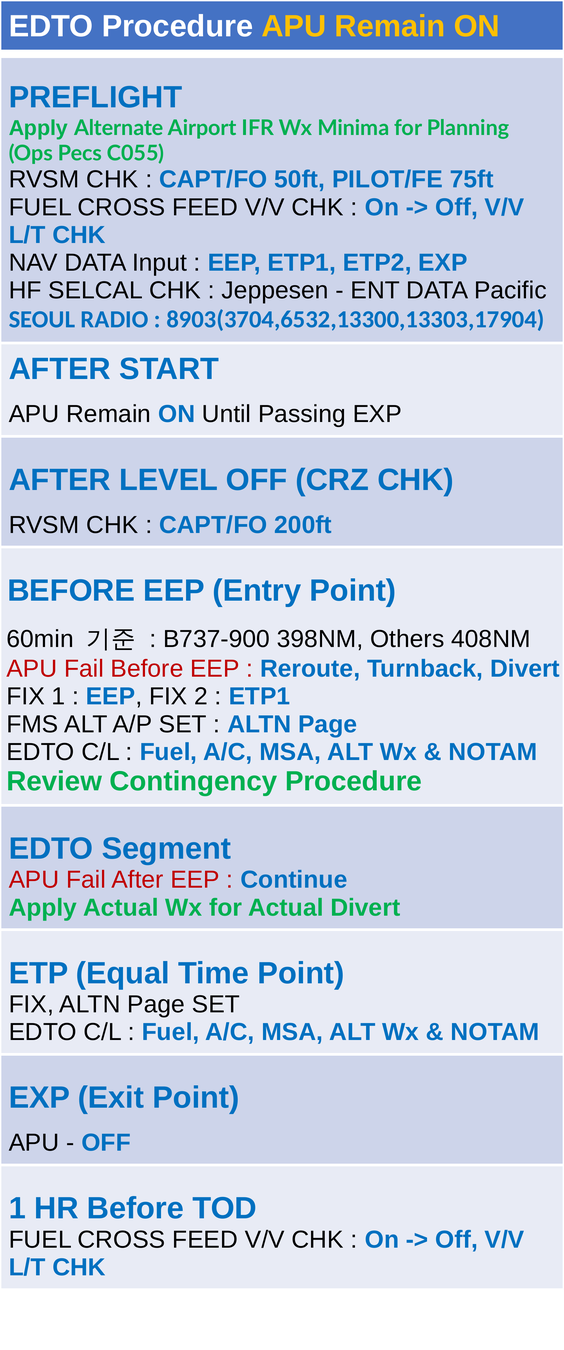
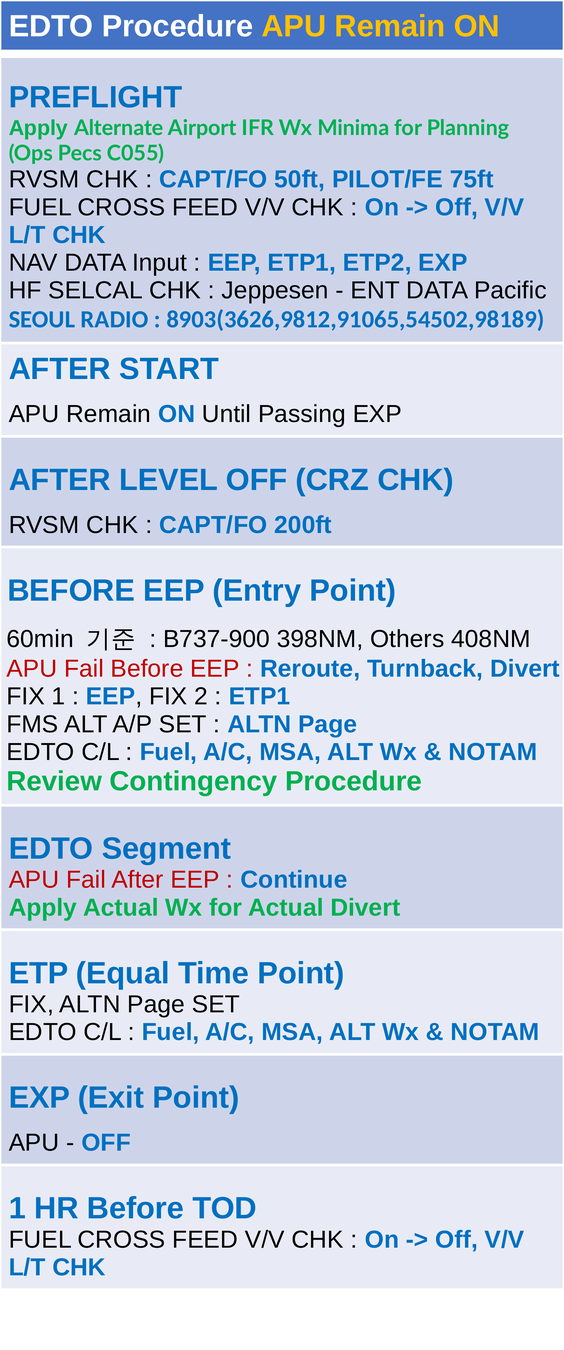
8903(3704,6532,13300,13303,17904: 8903(3704,6532,13300,13303,17904 -> 8903(3626,9812,91065,54502,98189 (355, 319)
